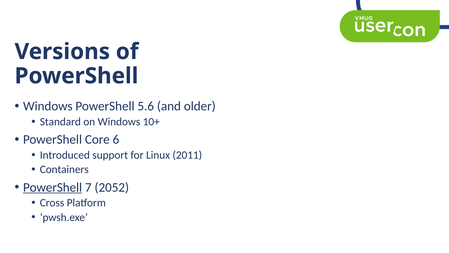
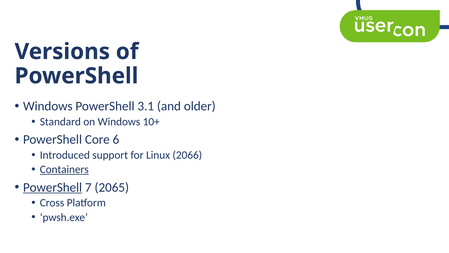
5.6: 5.6 -> 3.1 (146, 106)
2011: 2011 -> 2066 (187, 155)
Containers underline: none -> present (64, 169)
2052: 2052 -> 2065 (112, 187)
